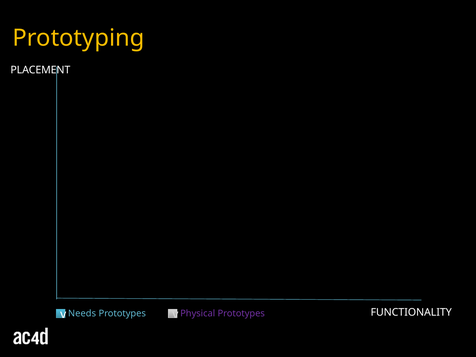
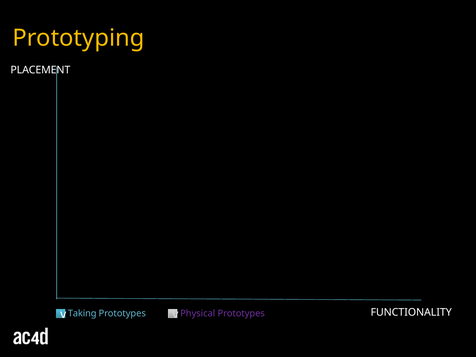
Needs: Needs -> Taking (82, 314)
